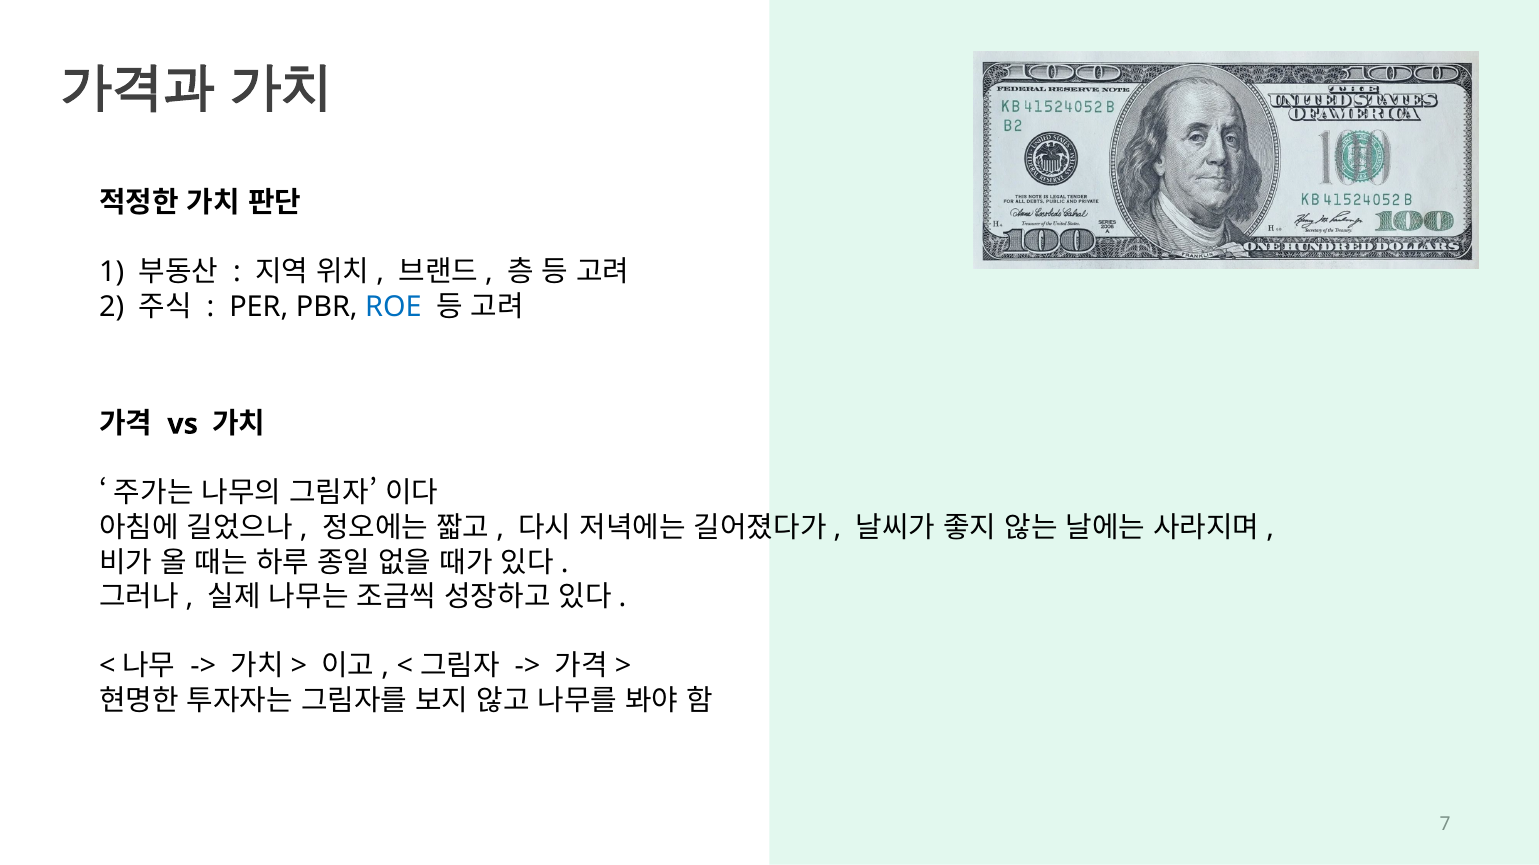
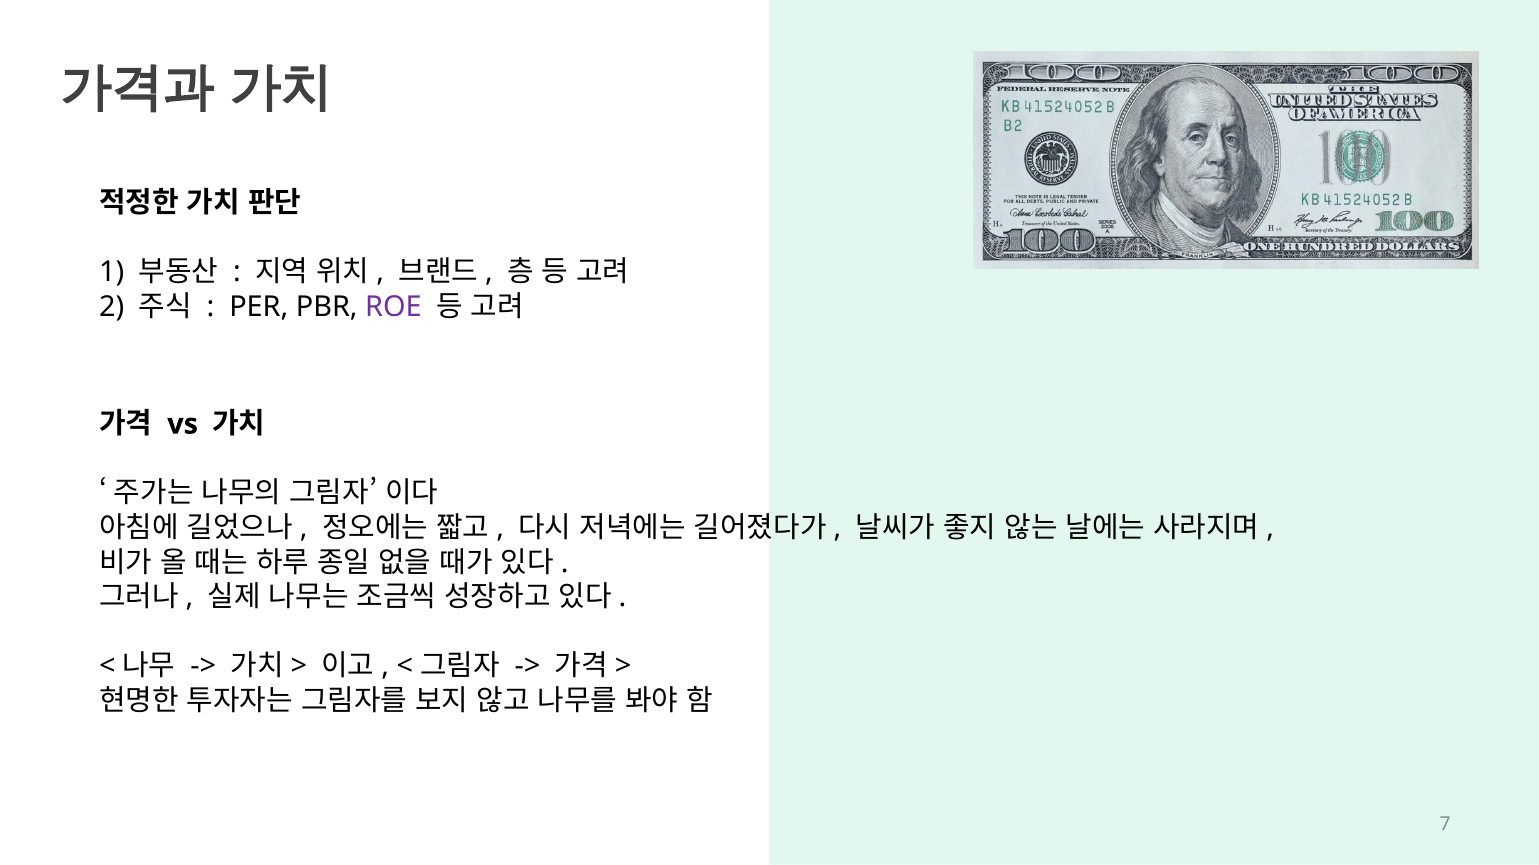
ROE colour: blue -> purple (393, 307)
